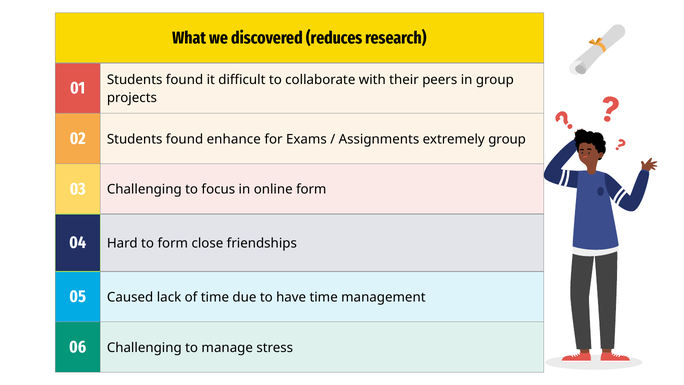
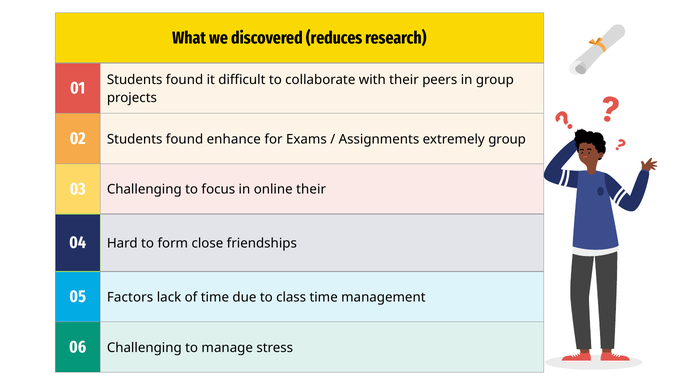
online form: form -> their (311, 189)
Caused: Caused -> Factors (130, 297)
have: have -> class (291, 297)
